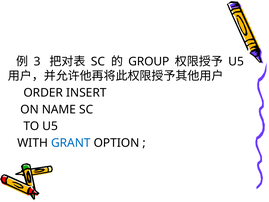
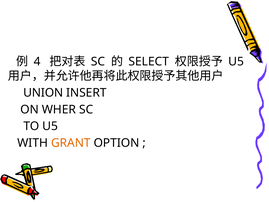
3: 3 -> 4 (37, 62)
GROUP: GROUP -> SELECT (149, 62)
ORDER: ORDER -> UNION (43, 93)
NAME: NAME -> WHER (59, 109)
GRANT colour: blue -> orange (71, 143)
